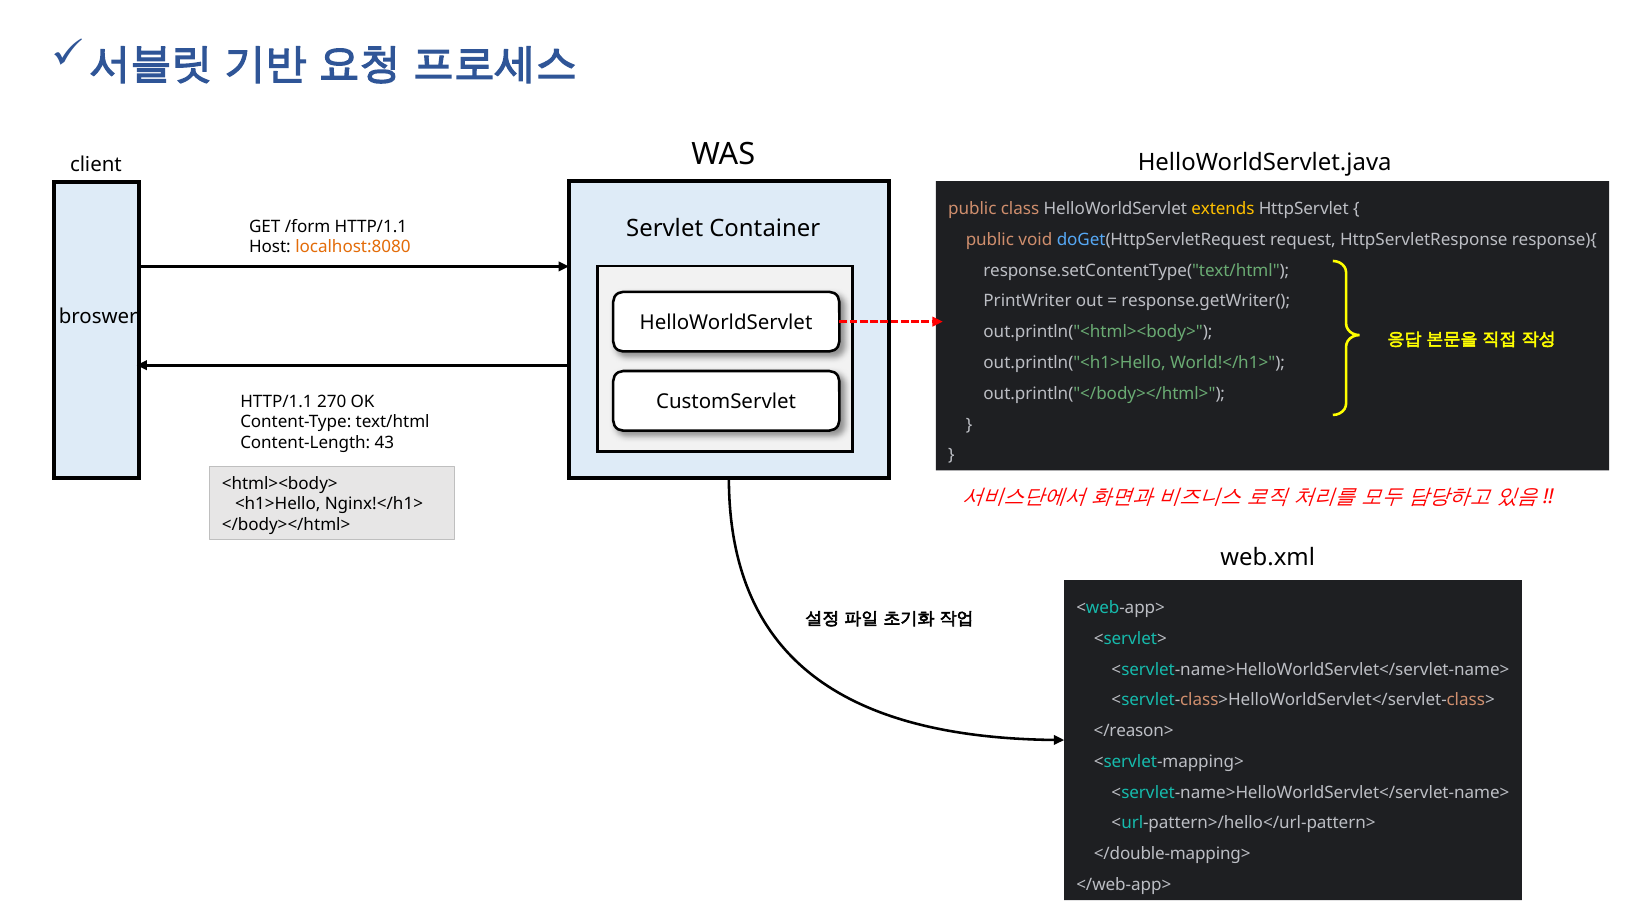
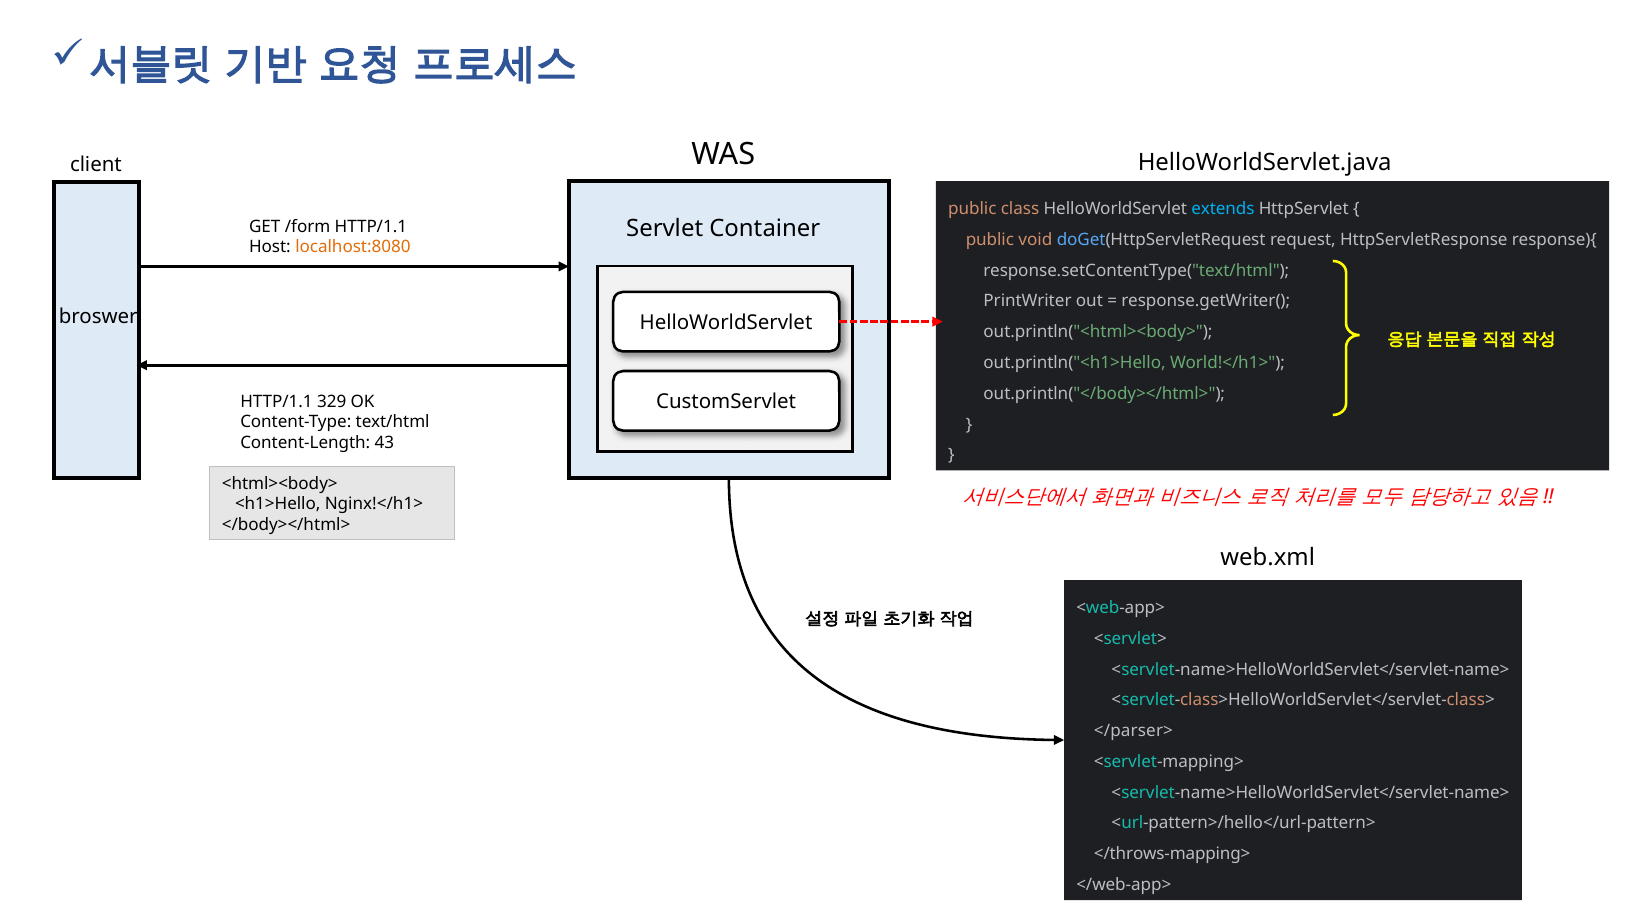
extends colour: yellow -> light blue (1223, 209)
270: 270 -> 329 (332, 402)
</reason>: </reason> -> </parser> (1133, 731)
</double-mapping>: </double-mapping> -> </throws-mapping> (1172, 854)
